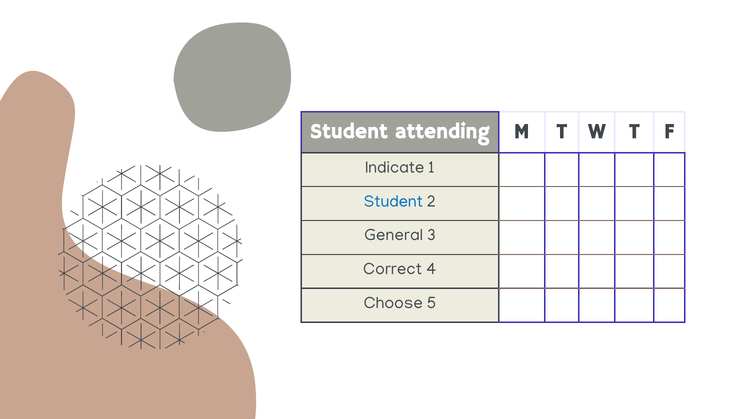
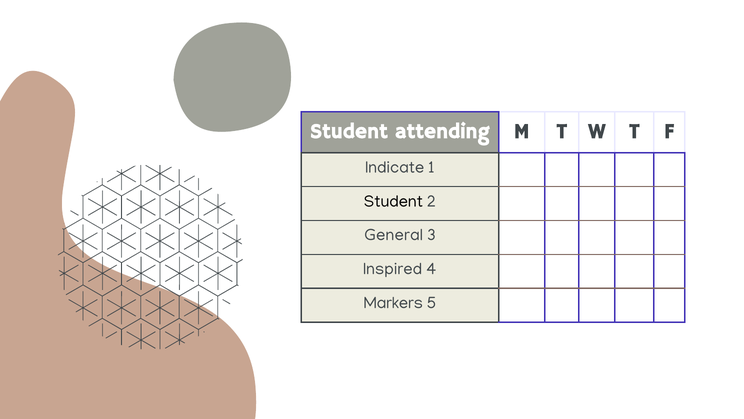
Student colour: blue -> black (393, 201)
Correct: Correct -> Inspired (393, 269)
Choose: Choose -> Markers (393, 303)
